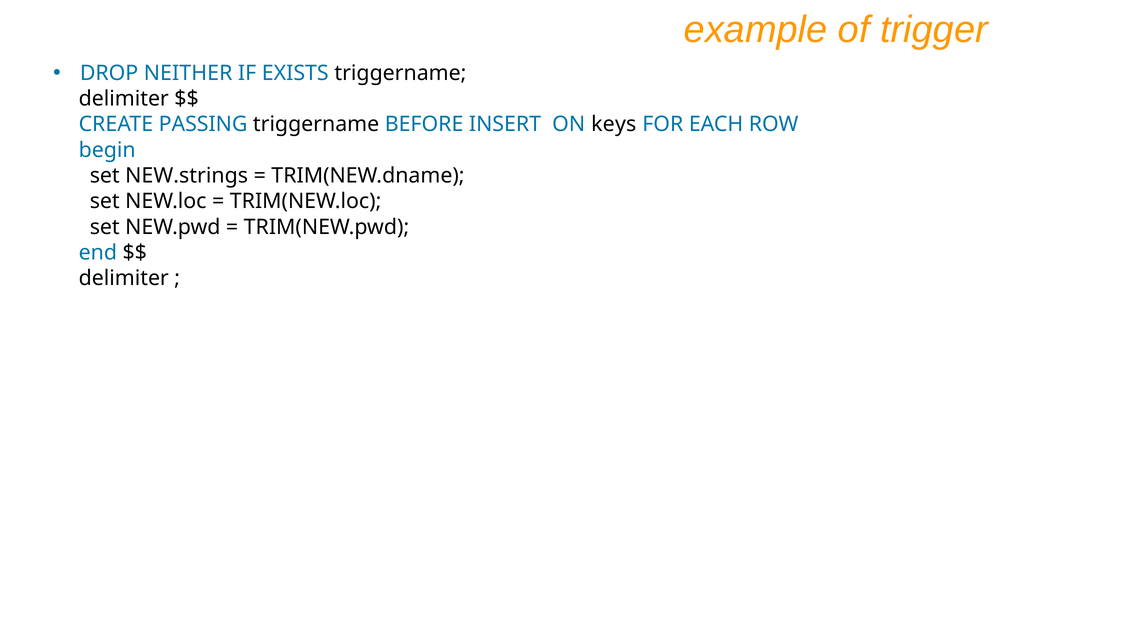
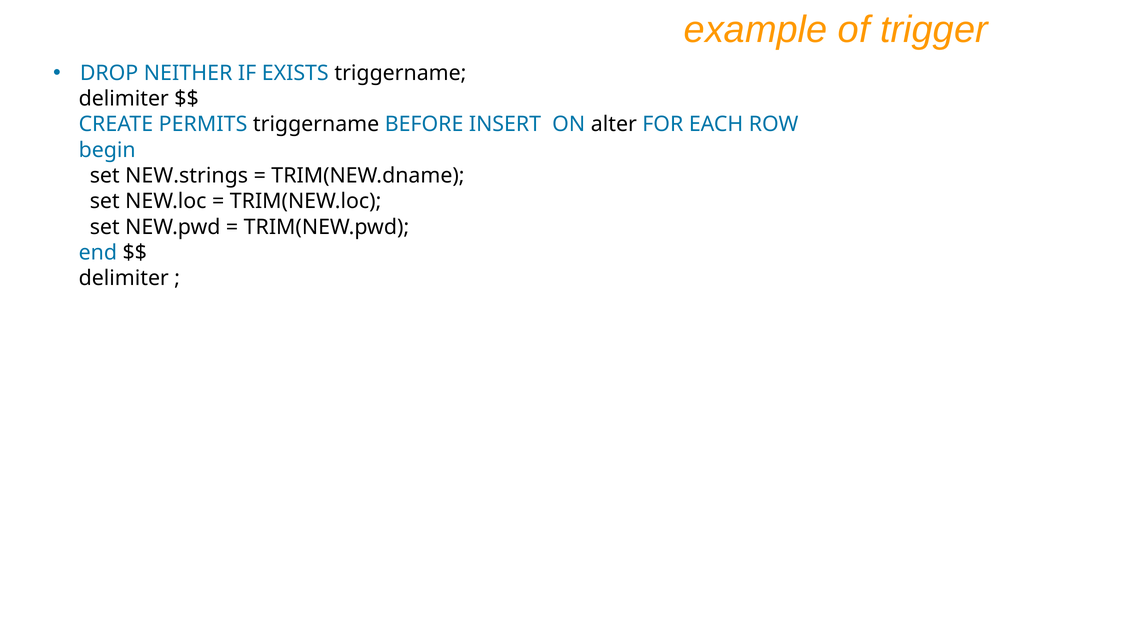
PASSING: PASSING -> PERMITS (203, 124)
keys: keys -> alter (614, 124)
